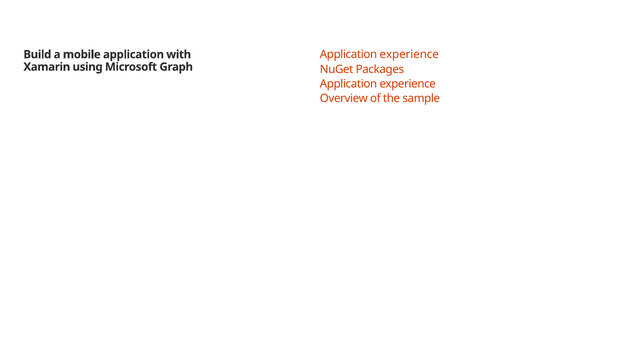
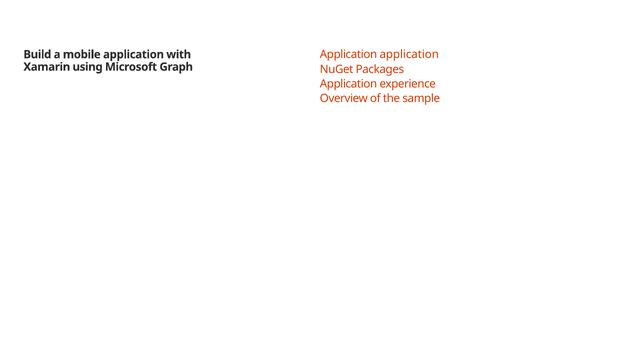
experience: experience -> application (409, 54)
